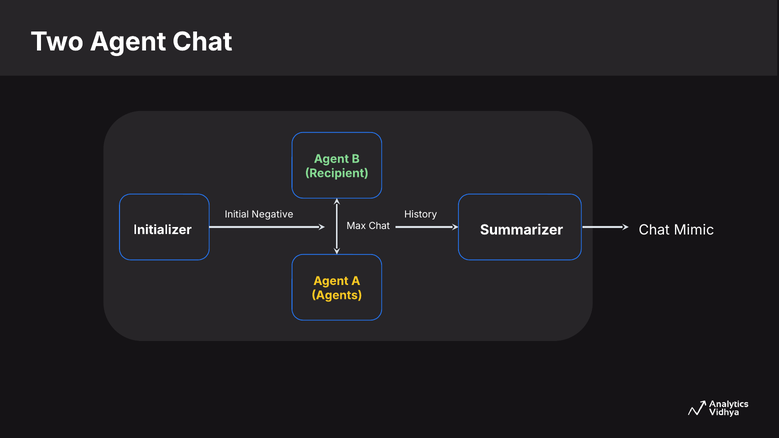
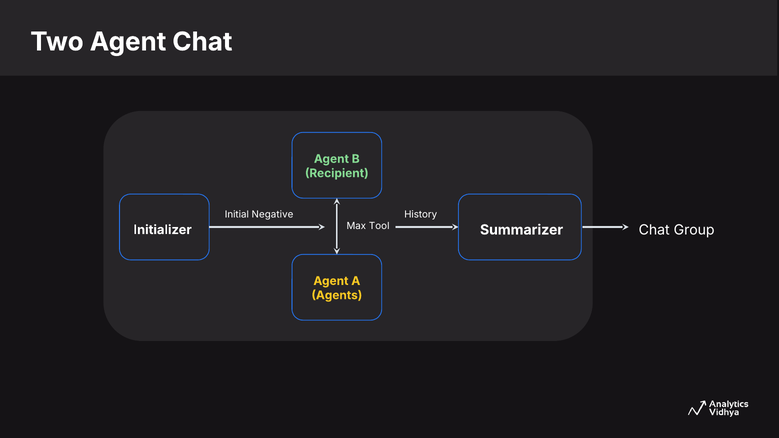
Max Chat: Chat -> Tool (379, 226)
Mimic: Mimic -> Group (694, 230)
